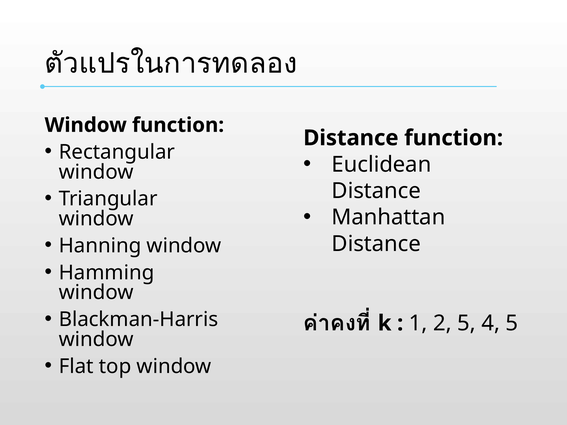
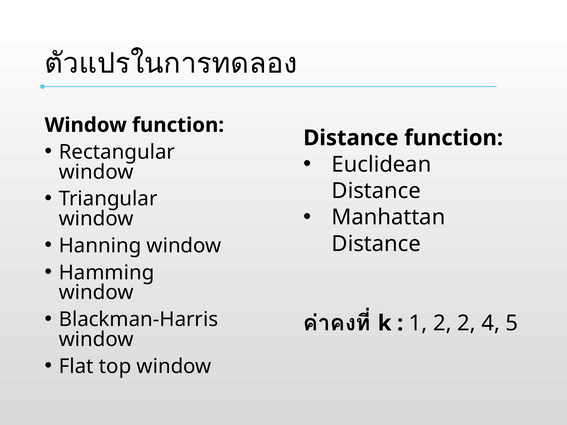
2 5: 5 -> 2 (467, 323)
